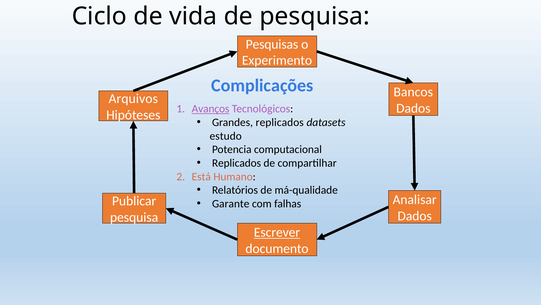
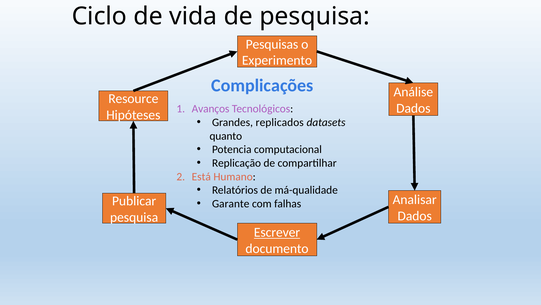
Bancos: Bancos -> Análise (413, 92)
Arquivos: Arquivos -> Resource (133, 98)
Avanços underline: present -> none (211, 109)
estudo: estudo -> quanto (226, 136)
Replicados: Replicados -> Replicação (237, 163)
